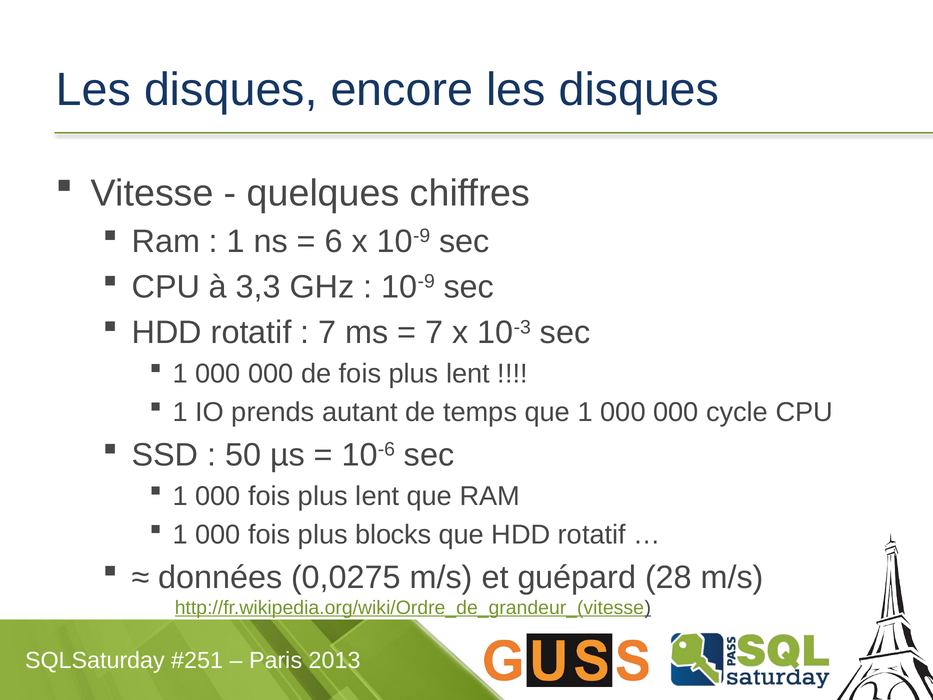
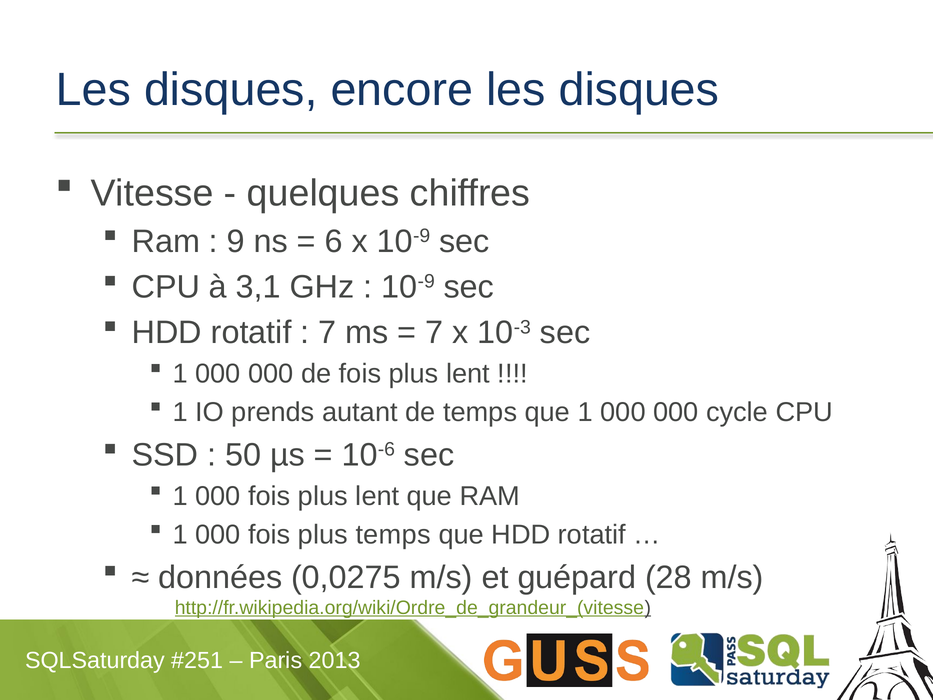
1: 1 -> 9 (236, 241)
3,3: 3,3 -> 3,1 (258, 287)
plus blocks: blocks -> temps (393, 534)
